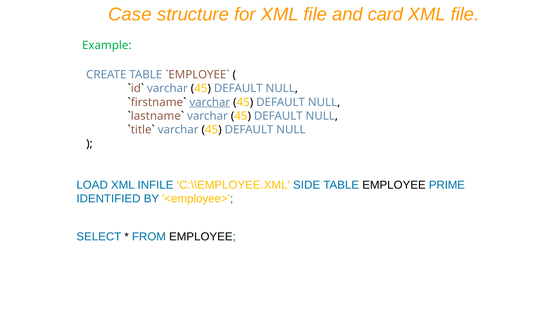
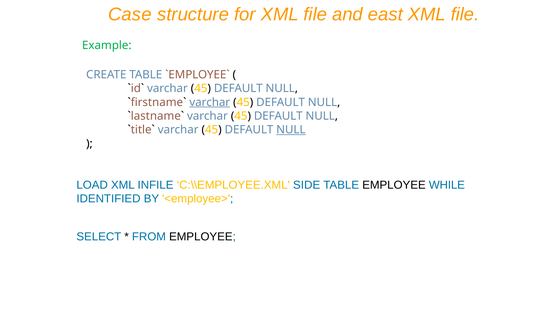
card: card -> east (385, 14)
NULL underline: none -> present (291, 130)
PRIME: PRIME -> WHILE (447, 185)
